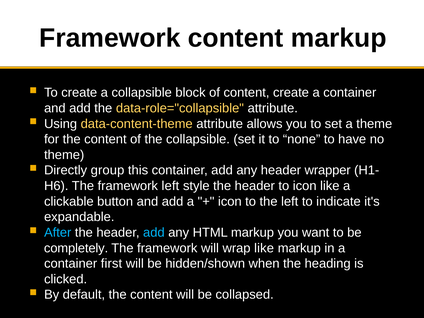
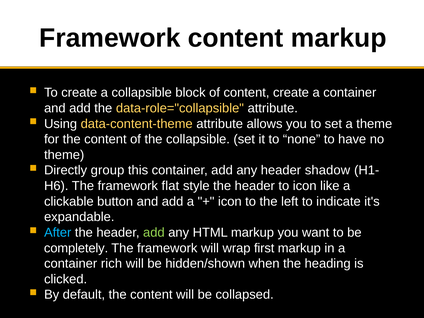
wrapper: wrapper -> shadow (328, 170)
framework left: left -> flat (170, 186)
add colour: light blue -> light green (154, 233)
wrap like: like -> first (264, 248)
first: first -> rich (111, 264)
